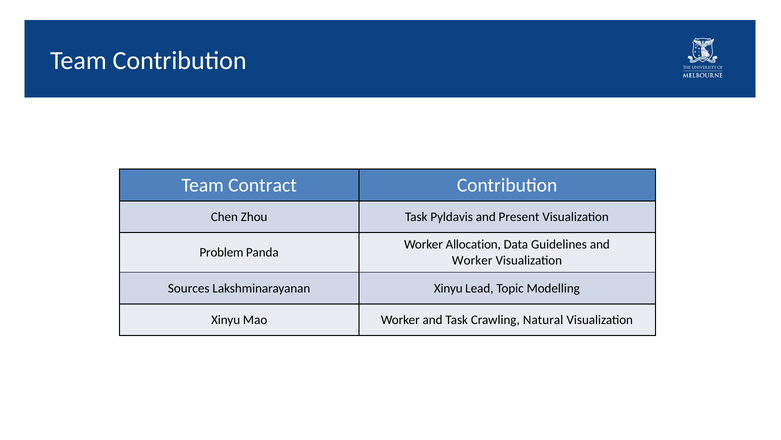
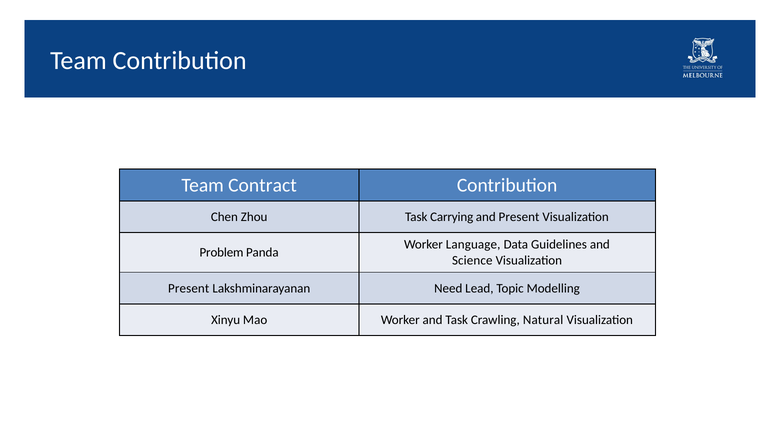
Pyldavis: Pyldavis -> Carrying (452, 217)
Allocation: Allocation -> Language (473, 244)
Worker: Worker -> Science (472, 260)
Sources: Sources -> Present (189, 288)
Lakshminarayanan Xinyu: Xinyu -> Need (448, 288)
